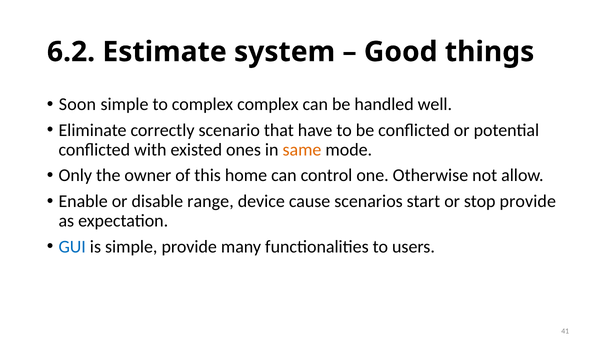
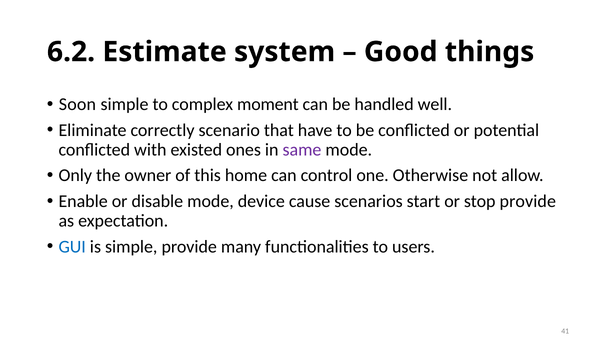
complex complex: complex -> moment (268, 104)
same colour: orange -> purple (302, 149)
disable range: range -> mode (211, 201)
